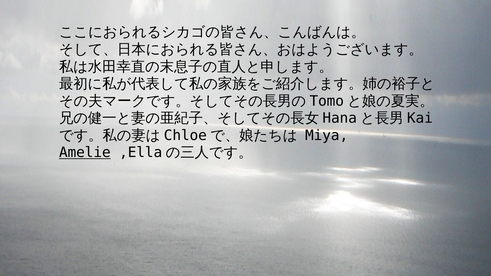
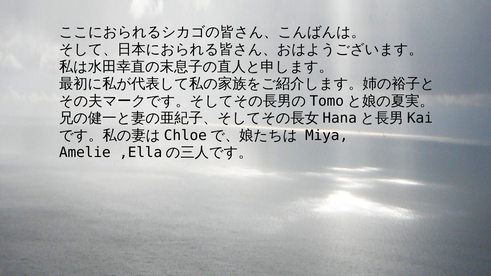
Amelie underline: present -> none (85, 153)
